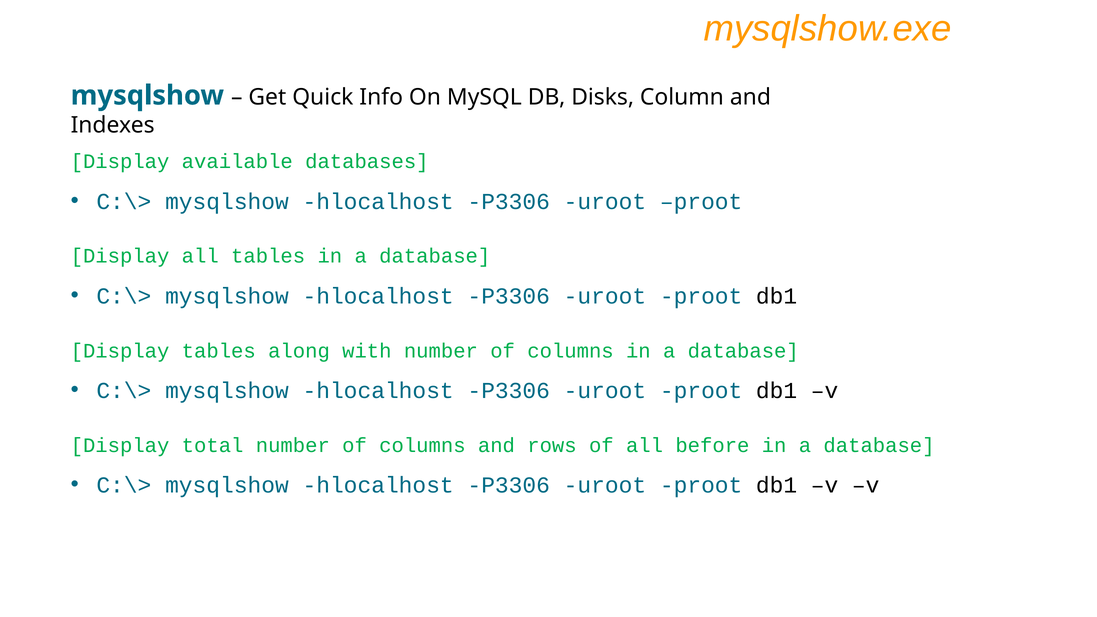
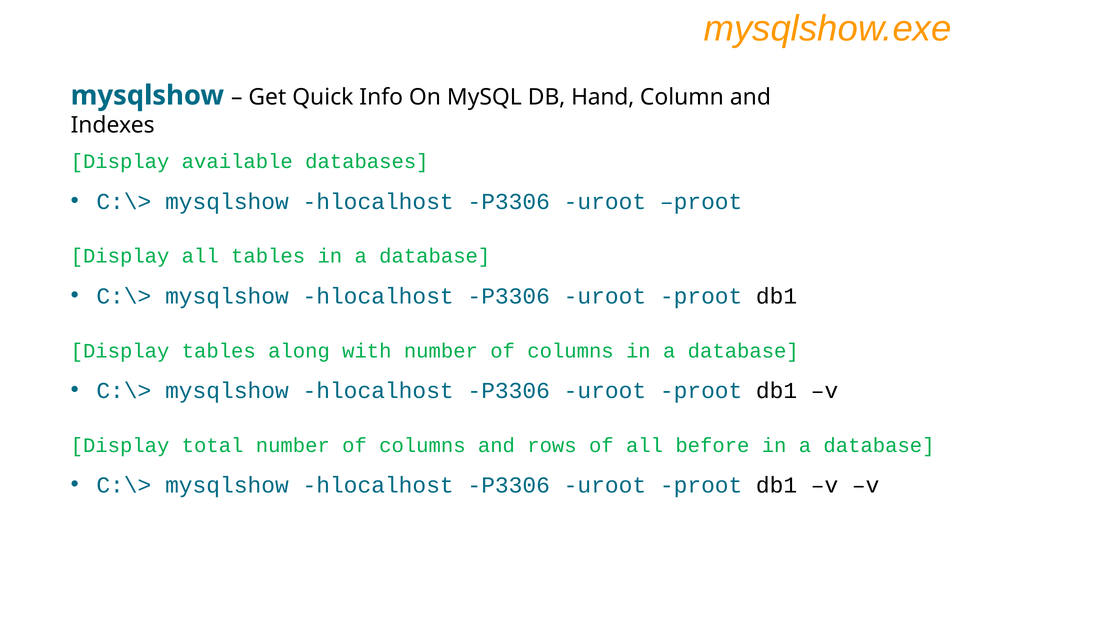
Disks: Disks -> Hand (603, 97)
